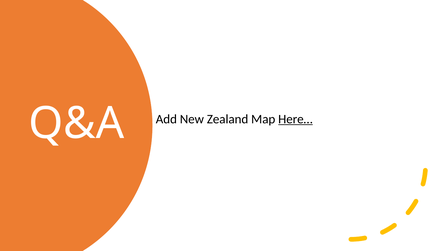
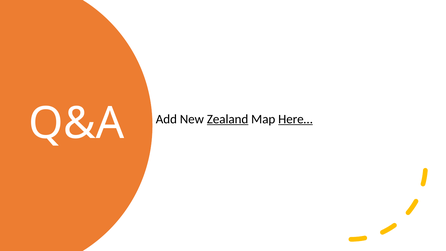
Zealand underline: none -> present (228, 119)
